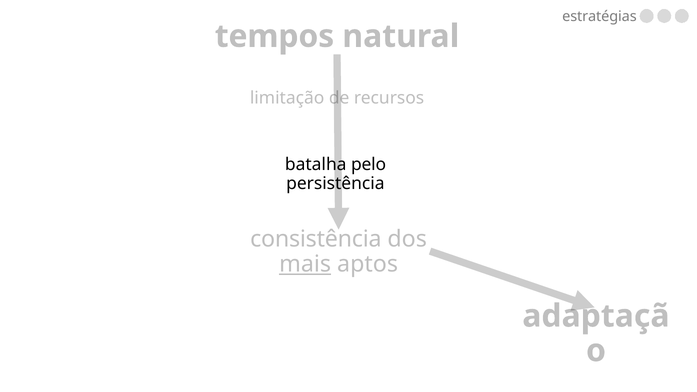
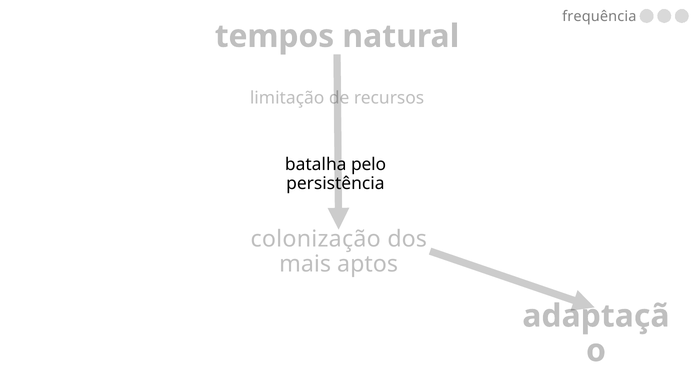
estratégias: estratégias -> frequência (599, 16)
consistência: consistência -> colonização (316, 239)
mais underline: present -> none (305, 264)
